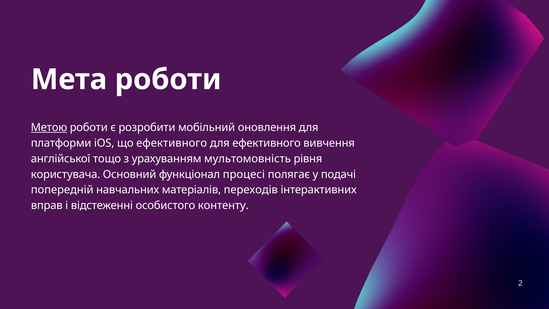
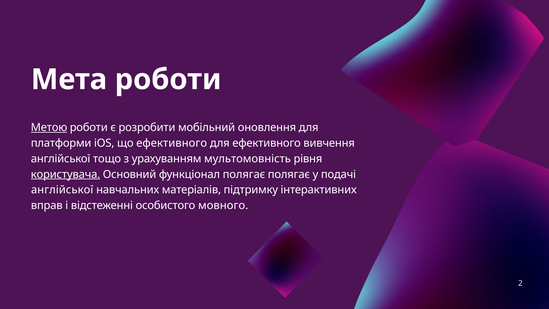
користувача underline: none -> present (66, 174)
функціонал процесі: процесі -> полягає (244, 174)
попередній: попередній -> англійської (62, 190)
переходів: переходів -> підтримку (251, 190)
контенту: контенту -> мовного (223, 205)
